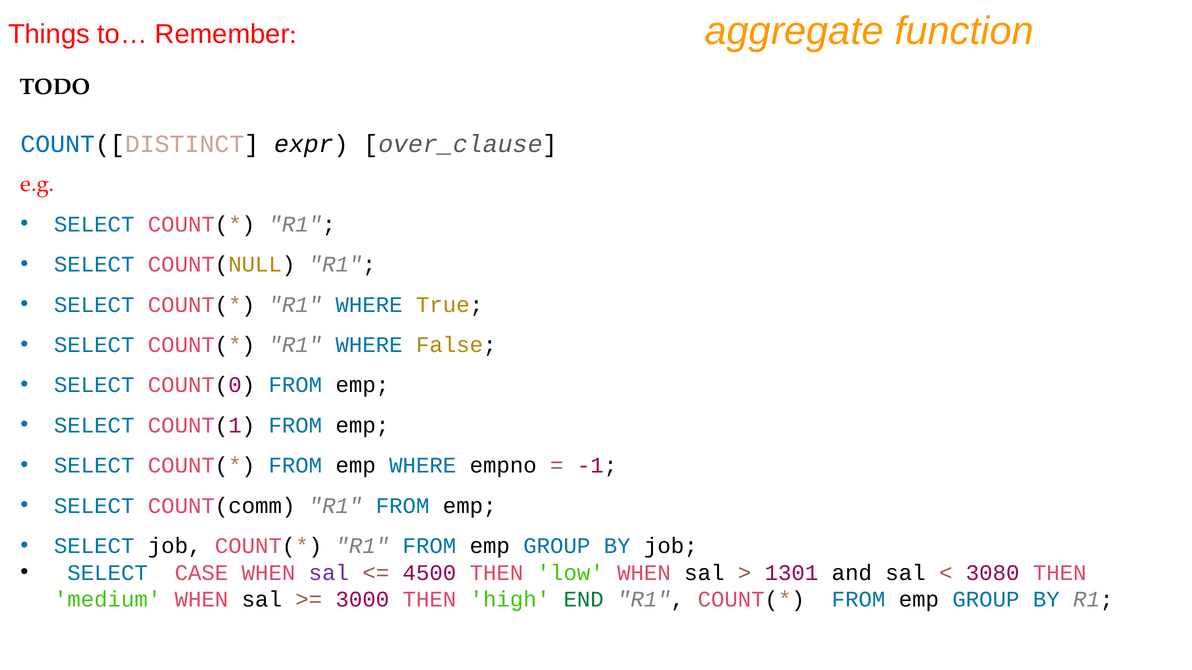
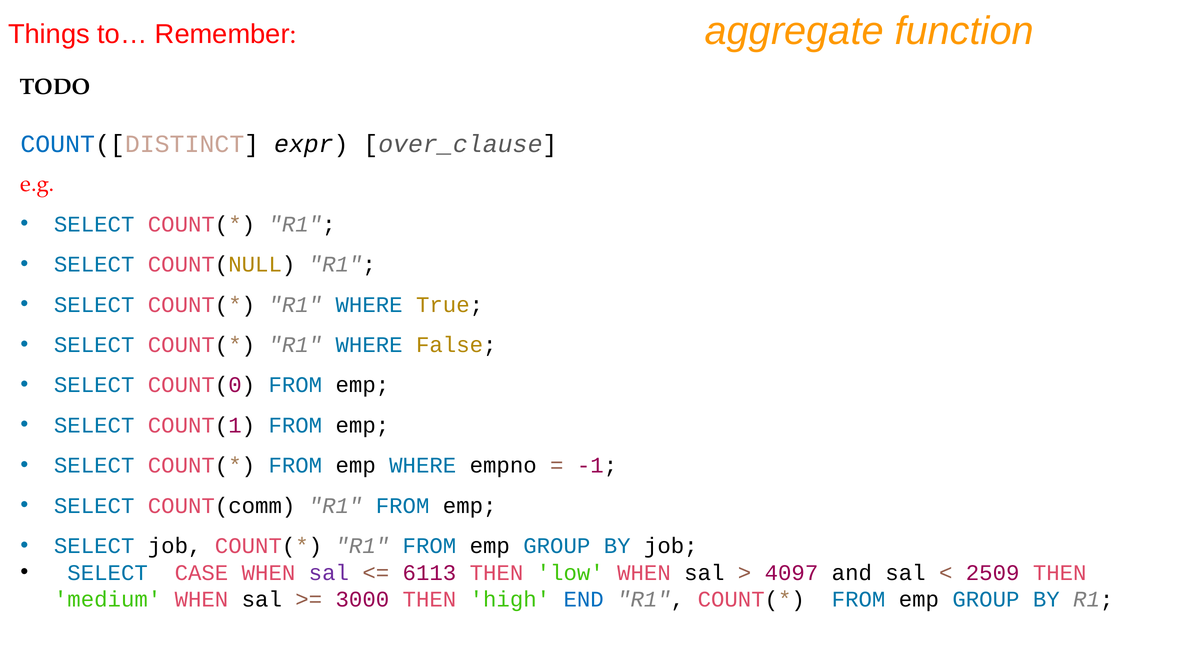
4500: 4500 -> 6113 (429, 573)
1301: 1301 -> 4097 (791, 573)
3080: 3080 -> 2509 (993, 573)
END colour: green -> blue (584, 600)
